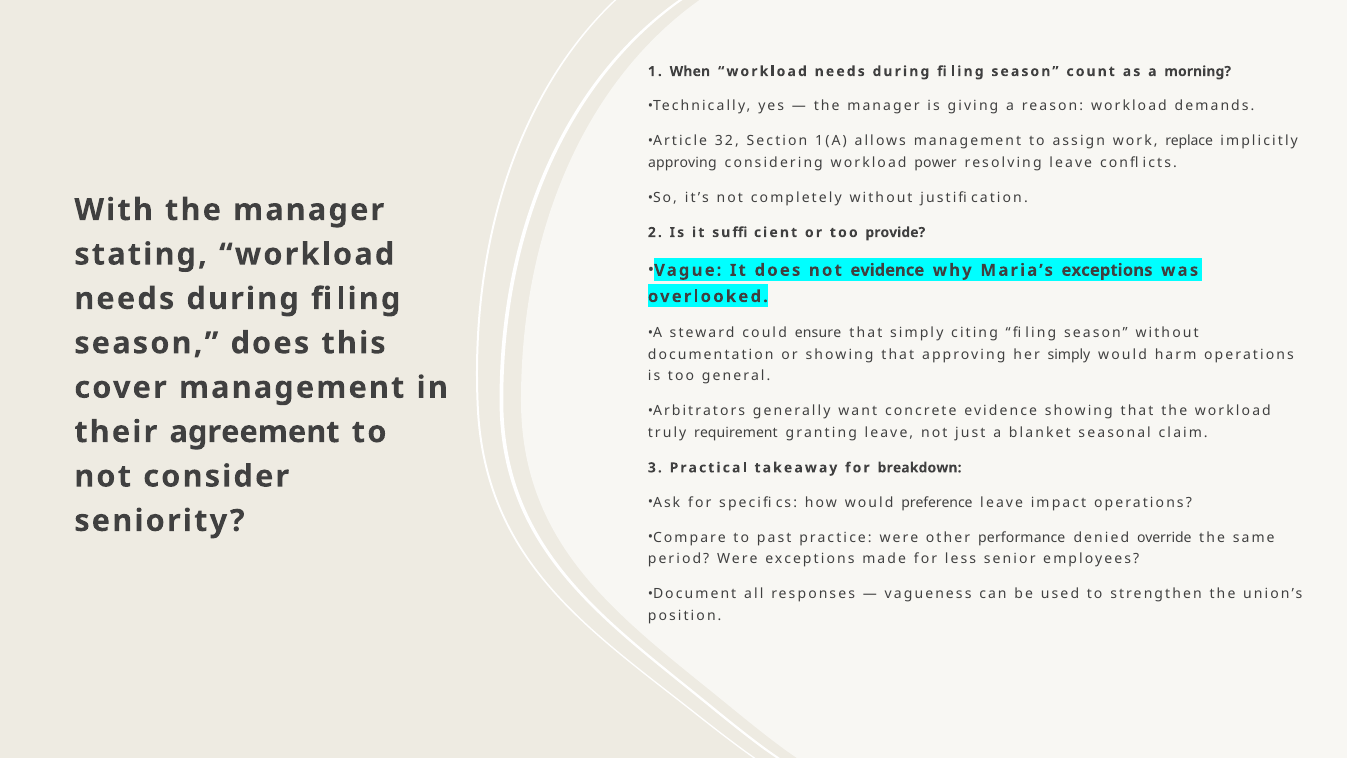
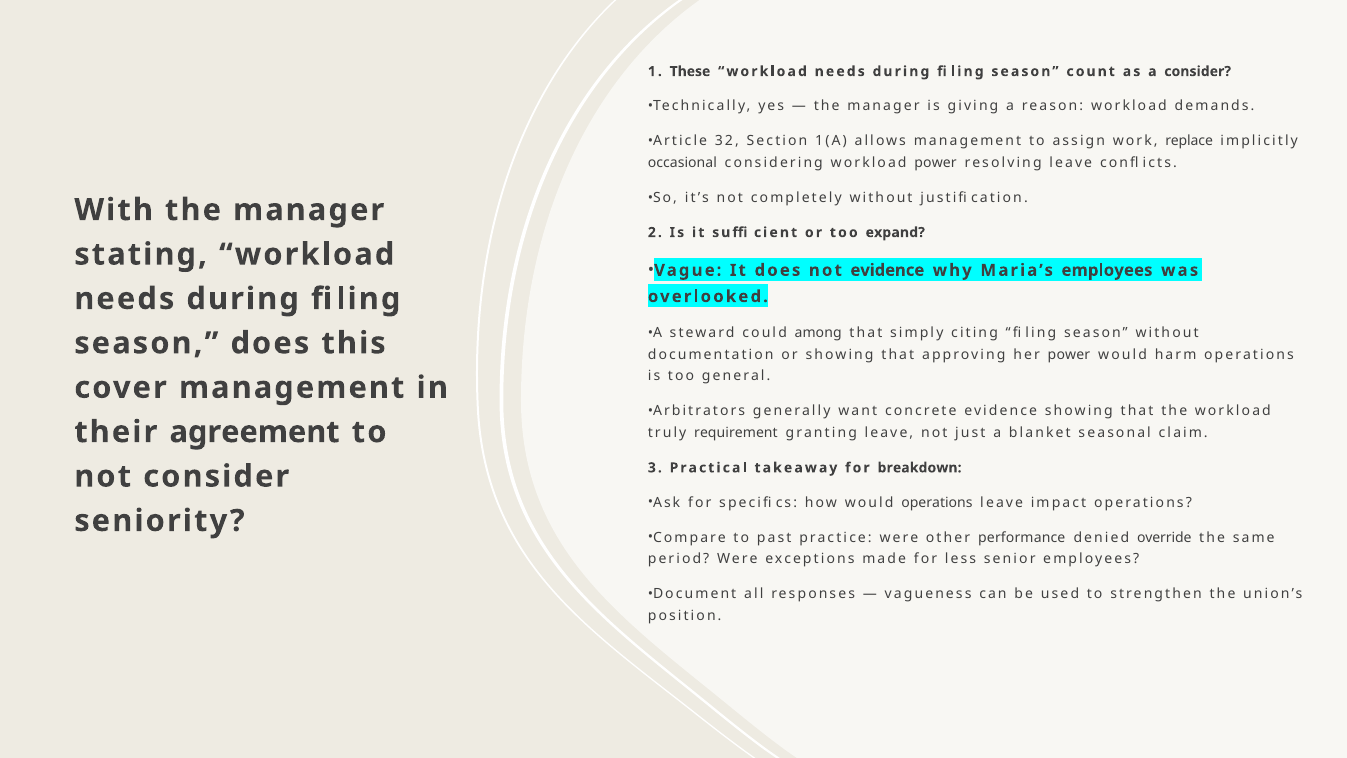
When: When -> These (690, 71)
a morning: morning -> consider (1198, 71)
approving: approving -> occasional (682, 163)
provide: provide -> expand (895, 232)
Maria’s exceptions: exceptions -> employees (1107, 270)
ensure: ensure -> among (818, 333)
her simply: simply -> power (1069, 354)
would preference: preference -> operations (937, 502)
